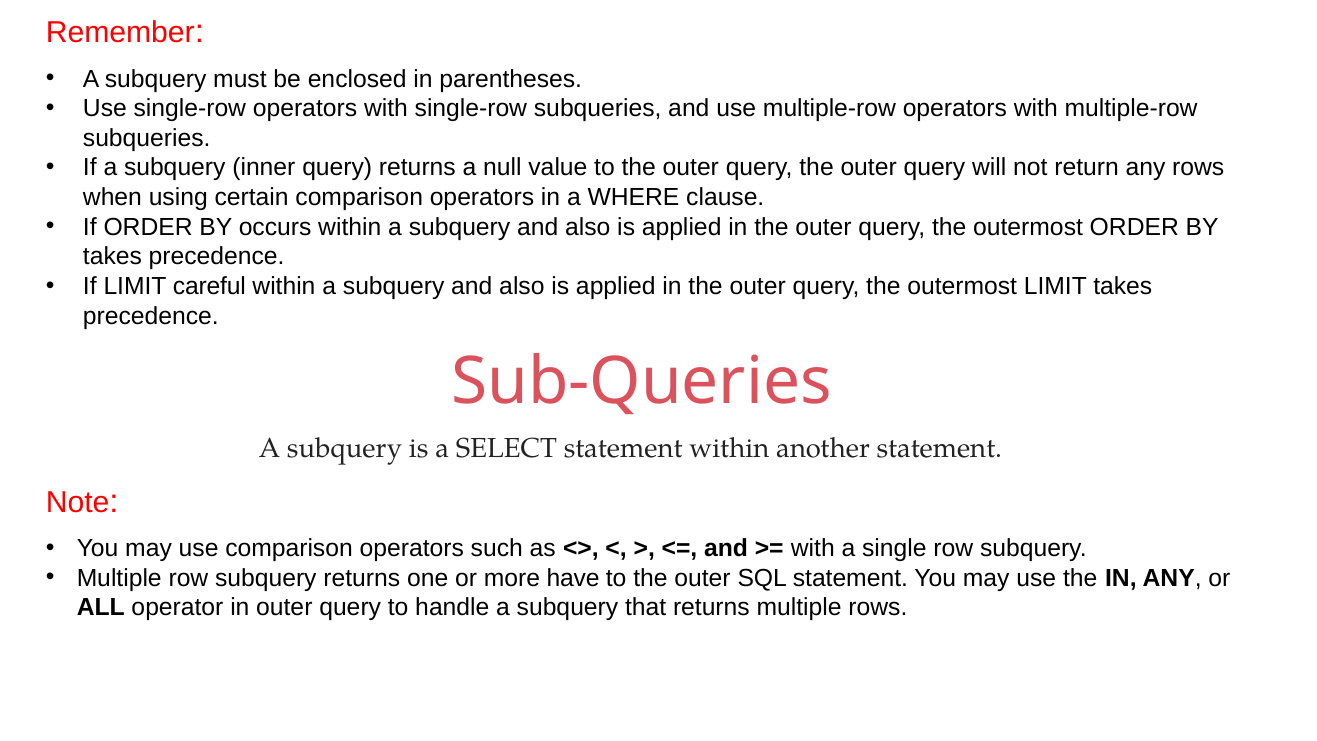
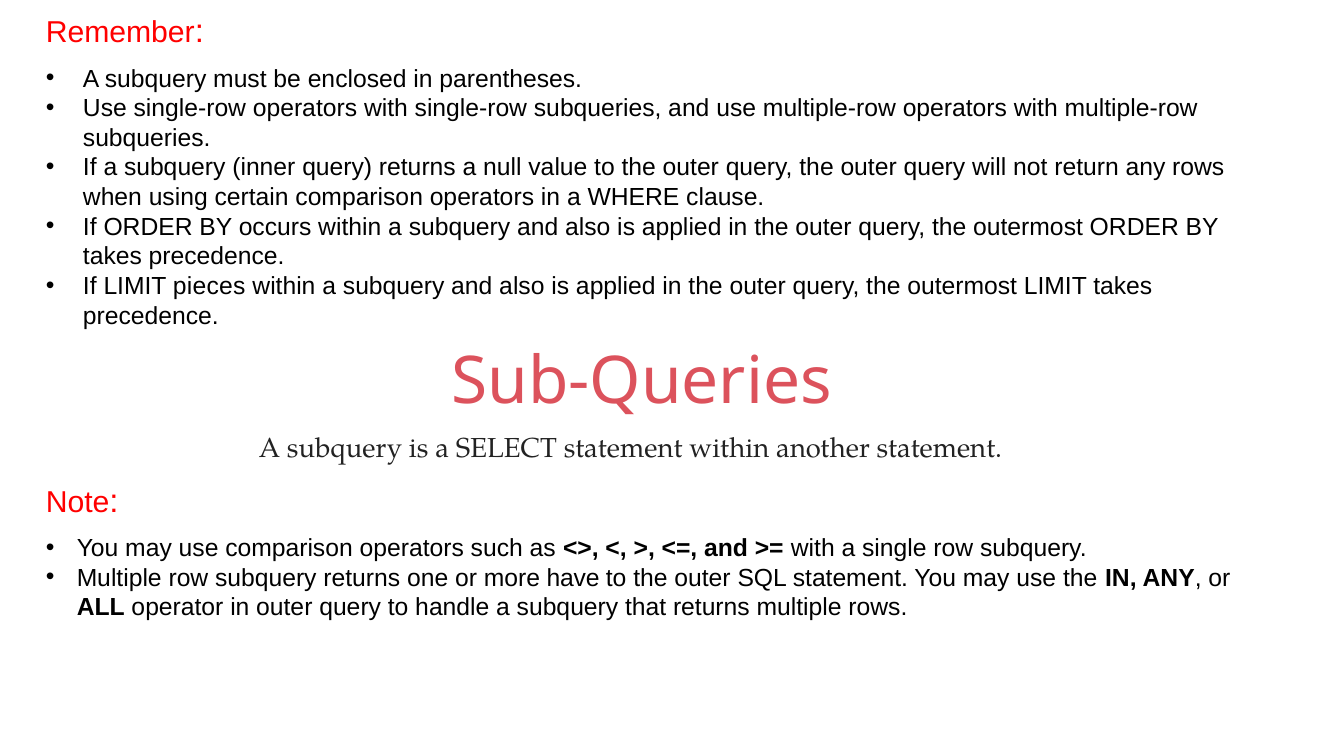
careful: careful -> pieces (209, 286)
